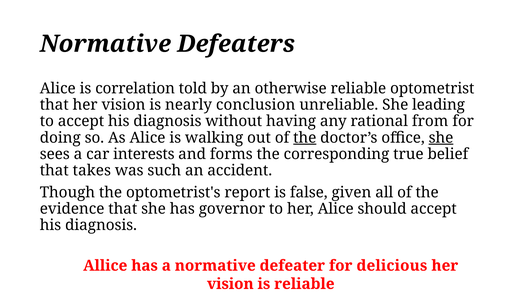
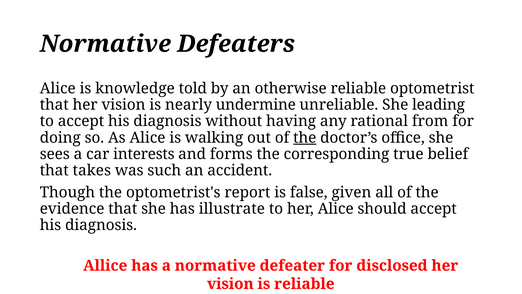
correlation: correlation -> knowledge (135, 88)
conclusion: conclusion -> undermine (256, 105)
she underline: present -> none (441, 137)
governor: governor -> illustrate (232, 209)
delicious: delicious -> disclosed (392, 265)
